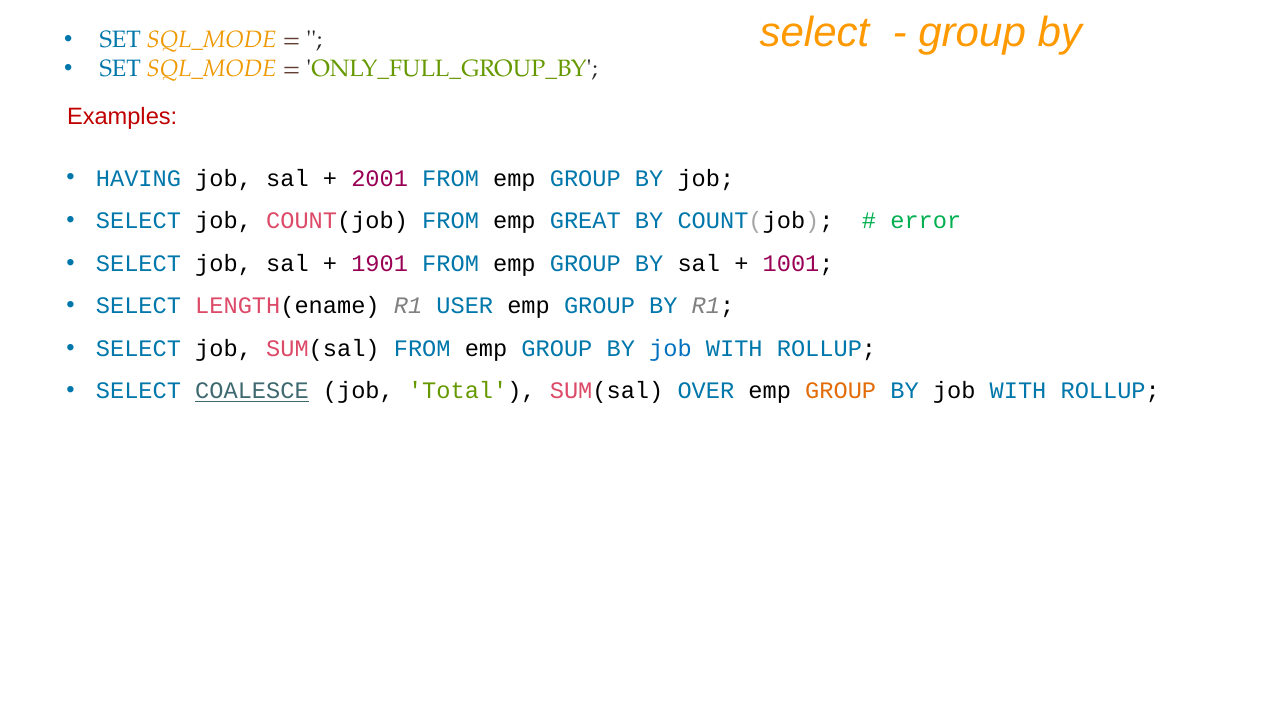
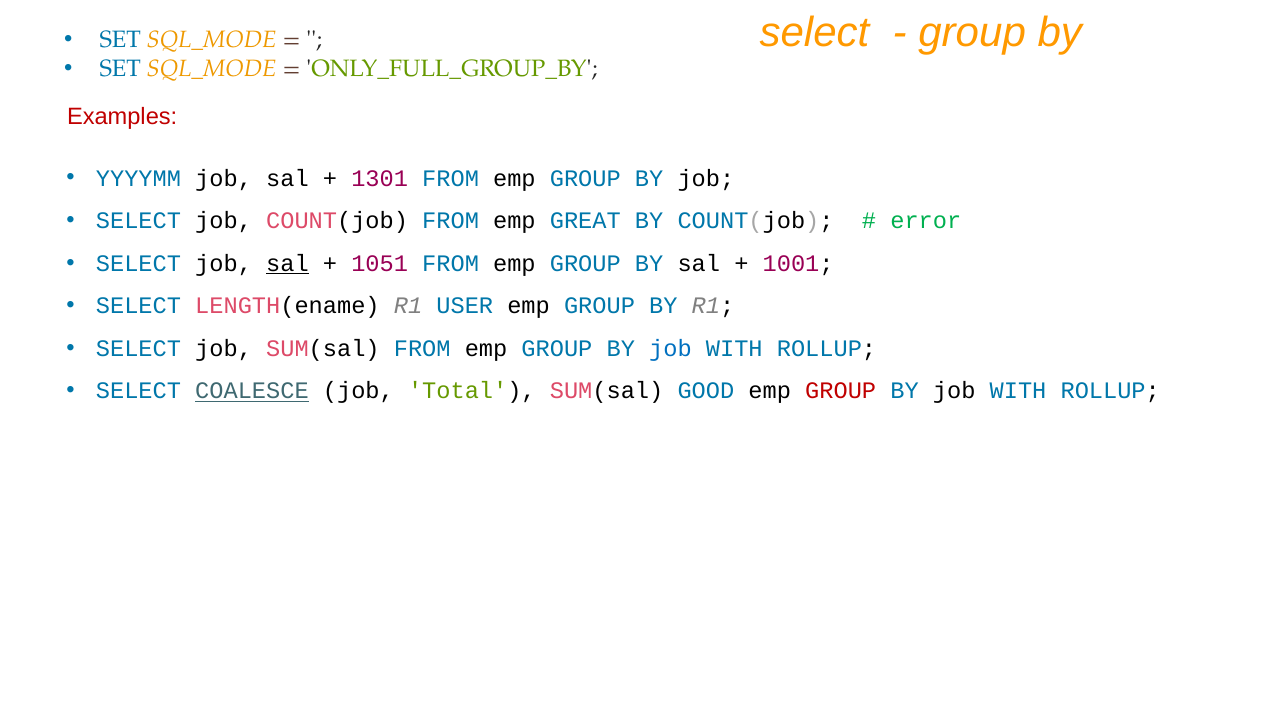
HAVING: HAVING -> YYYYMM (138, 178)
2001: 2001 -> 1301 (380, 178)
sal underline: none -> present (287, 264)
1901: 1901 -> 1051 (380, 264)
OVER: OVER -> GOOD (706, 391)
GROUP colour: orange -> red (841, 391)
